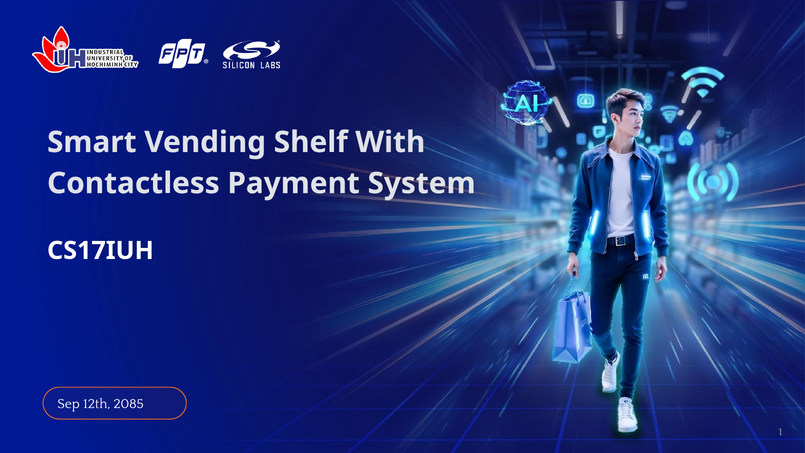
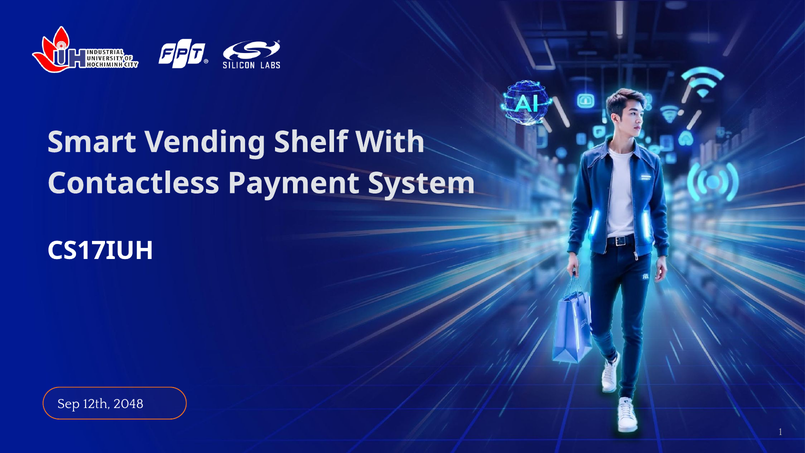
2085: 2085 -> 2048 (129, 403)
